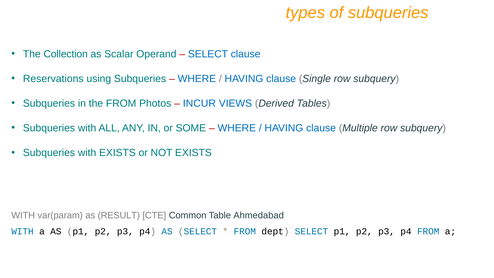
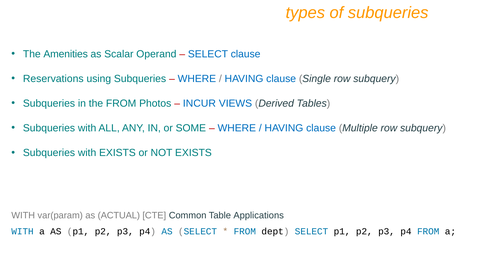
Collection: Collection -> Amenities (66, 54)
RESULT: RESULT -> ACTUAL (119, 215)
Ahmedabad: Ahmedabad -> Applications (259, 215)
